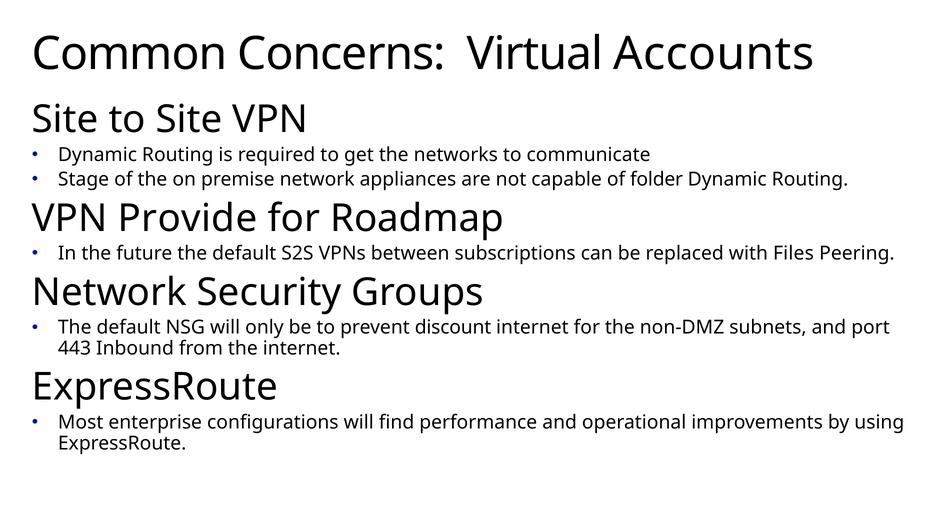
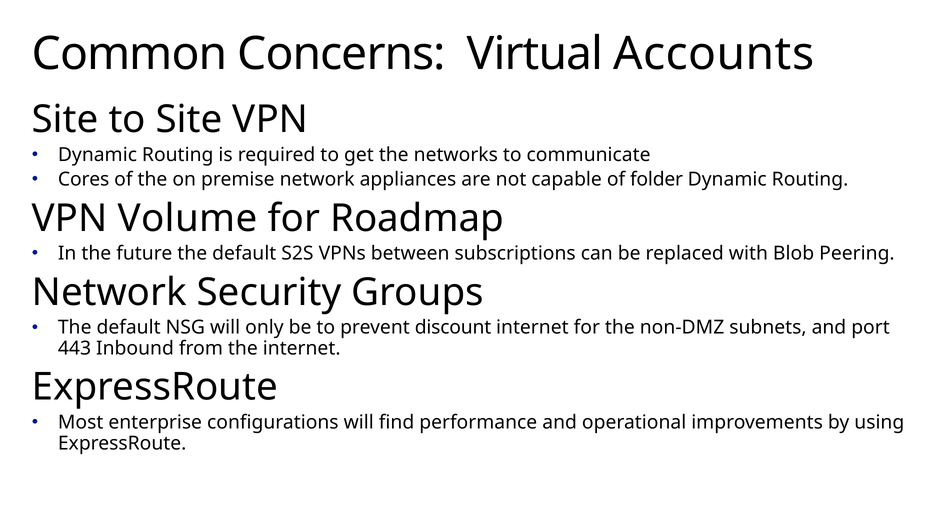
Stage: Stage -> Cores (84, 179)
Provide: Provide -> Volume (187, 218)
Files: Files -> Blob (794, 254)
